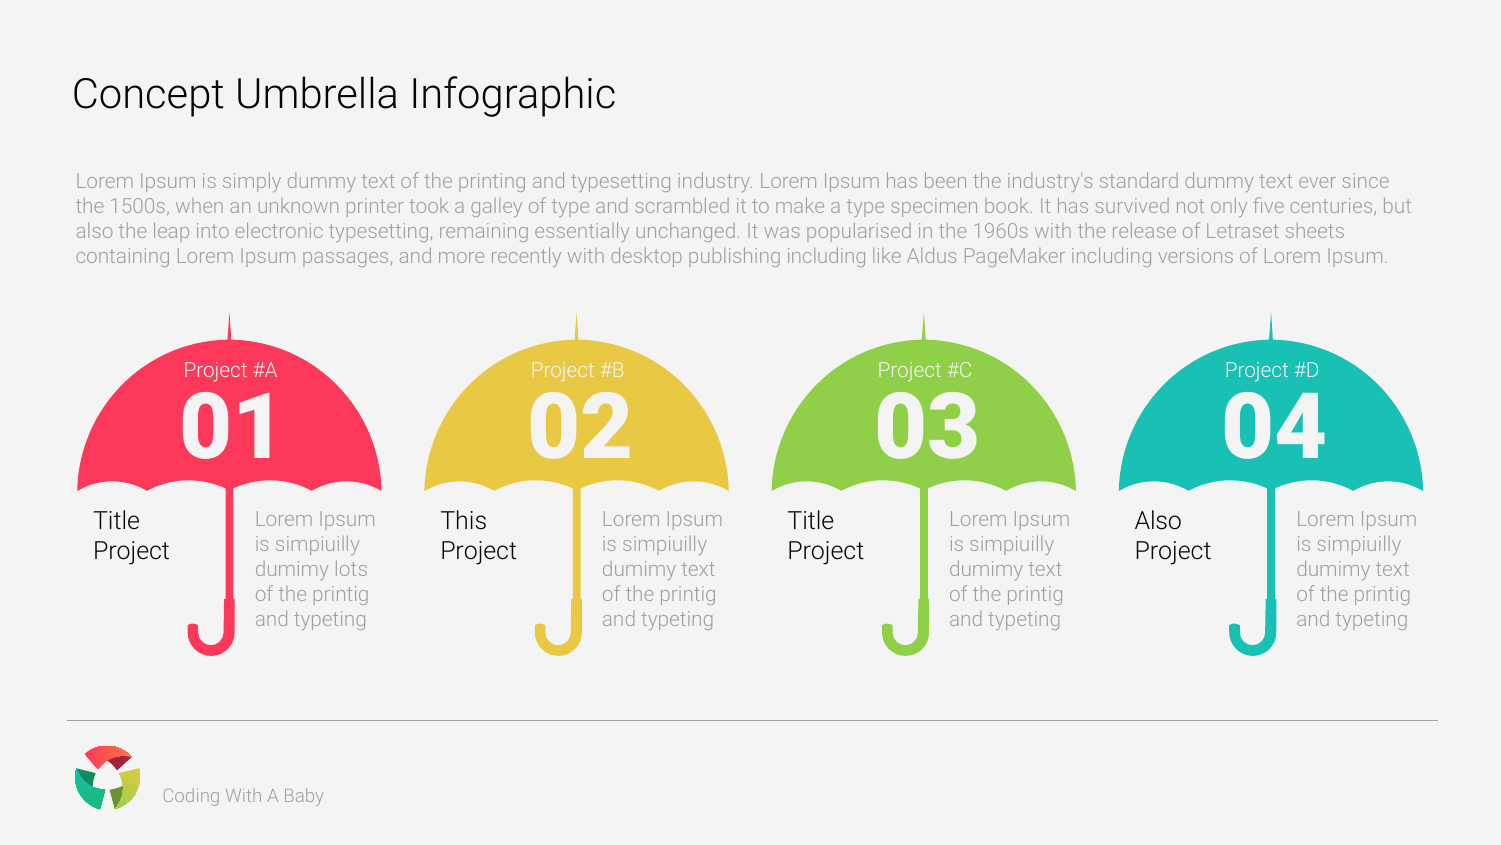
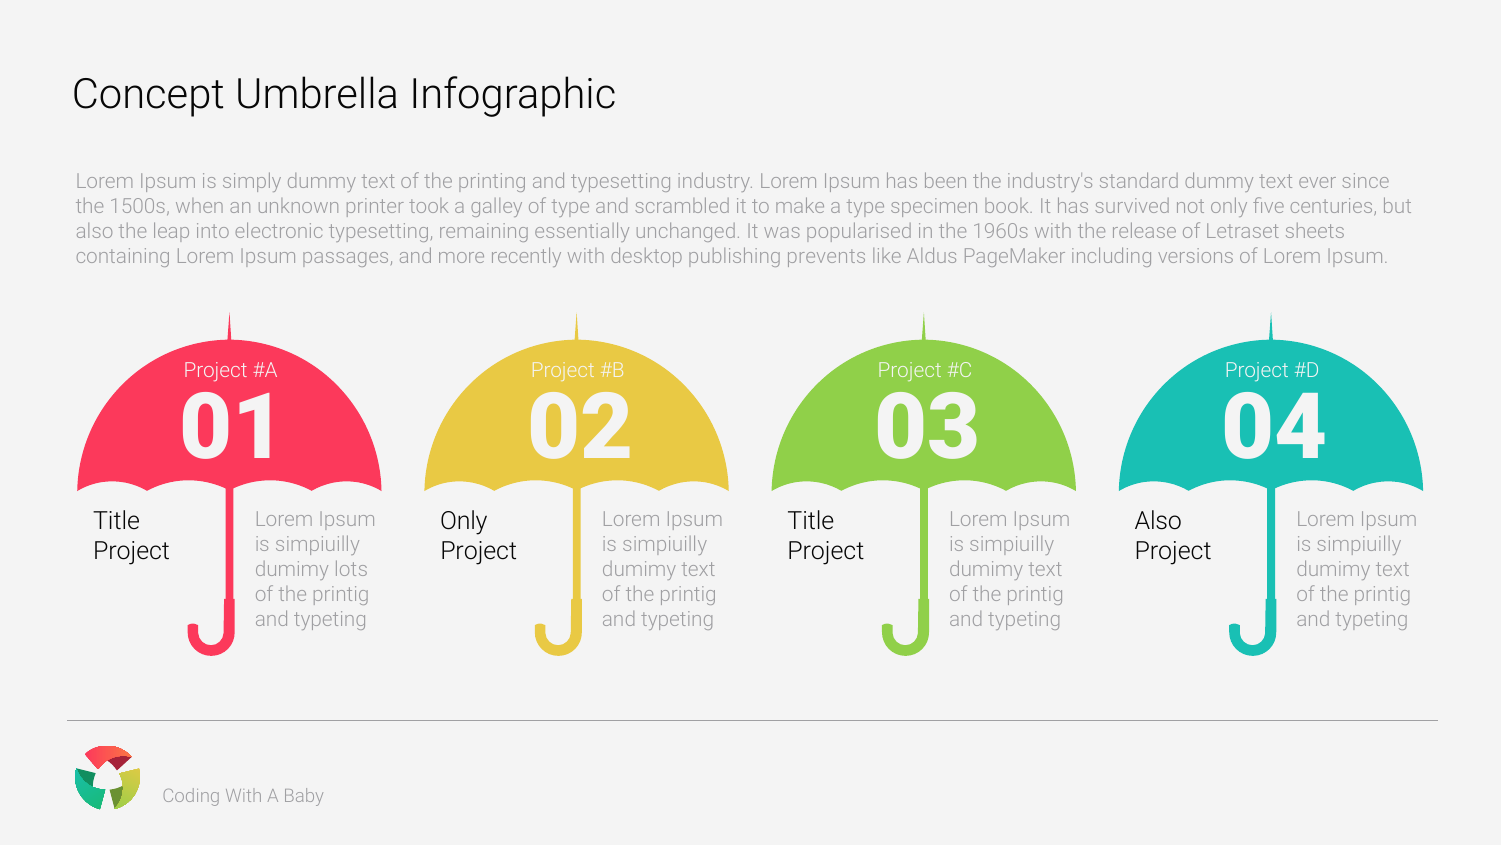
publishing including: including -> prevents (826, 256)
This: This -> Only (464, 521)
